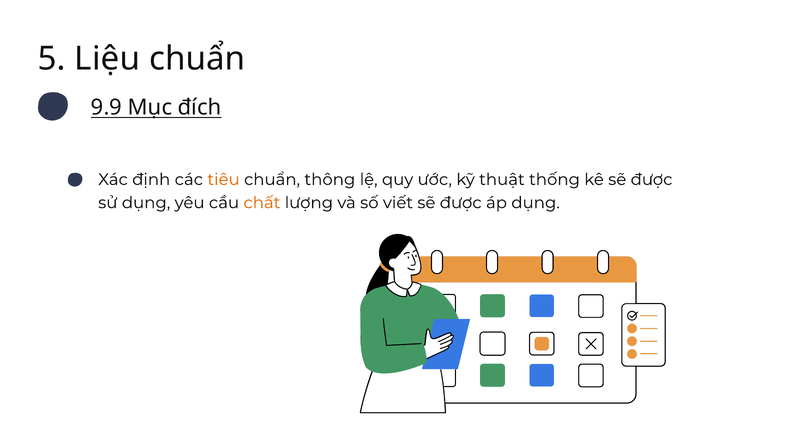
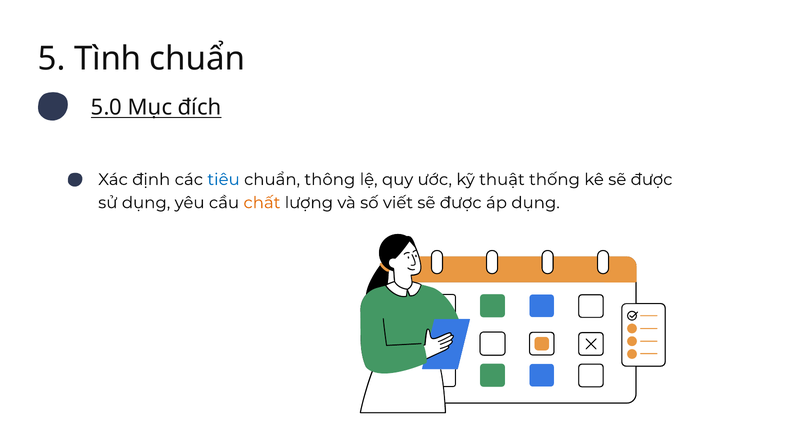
Liệu: Liệu -> Tình (108, 59)
9.9: 9.9 -> 5.0 (107, 107)
tiêu colour: orange -> blue (224, 179)
